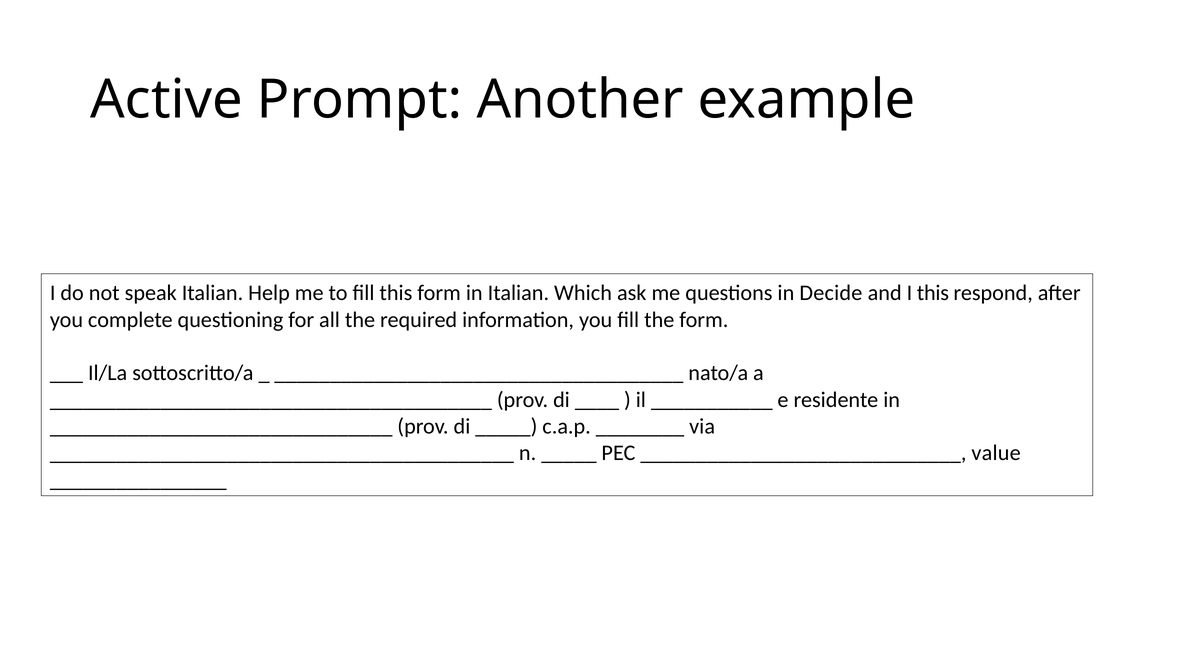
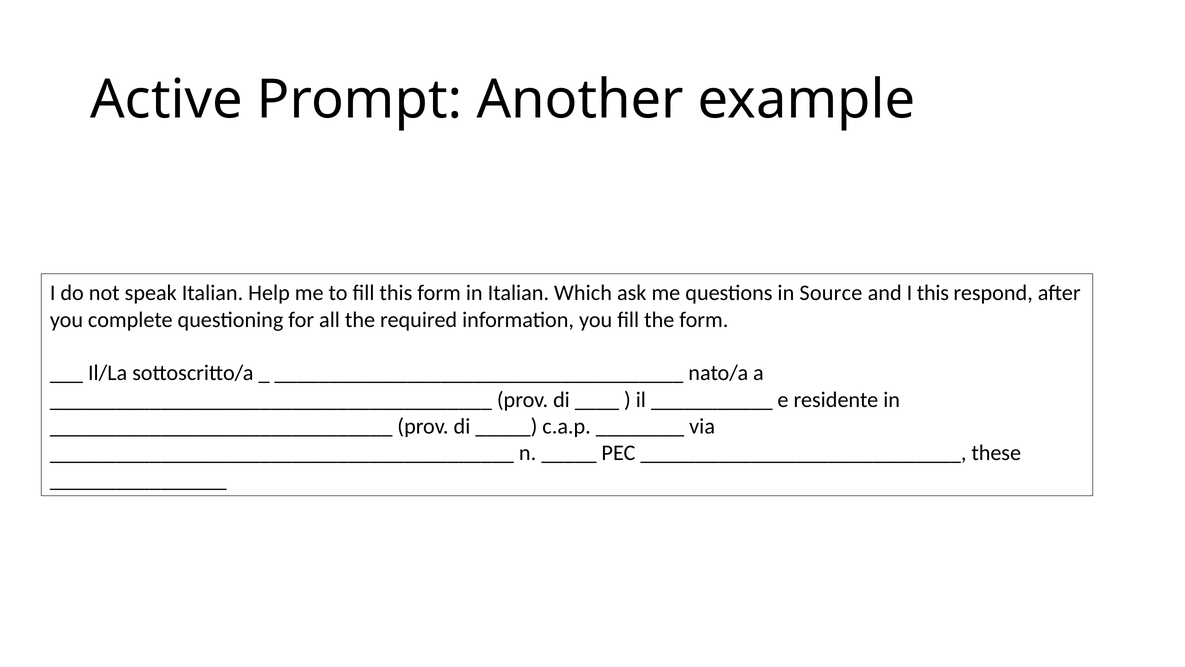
Decide: Decide -> Source (831, 293)
value: value -> these (996, 453)
